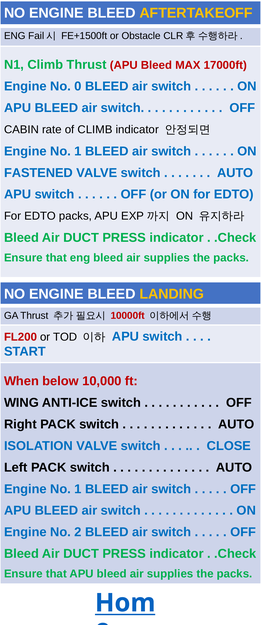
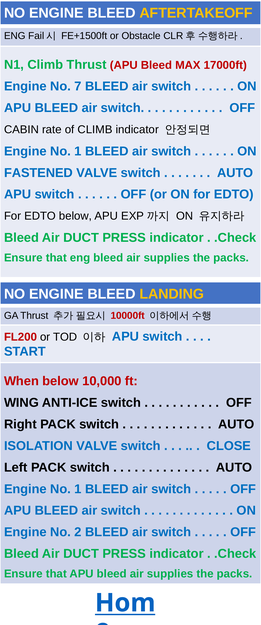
0: 0 -> 7 (78, 86)
EDTO packs: packs -> below (75, 216)
